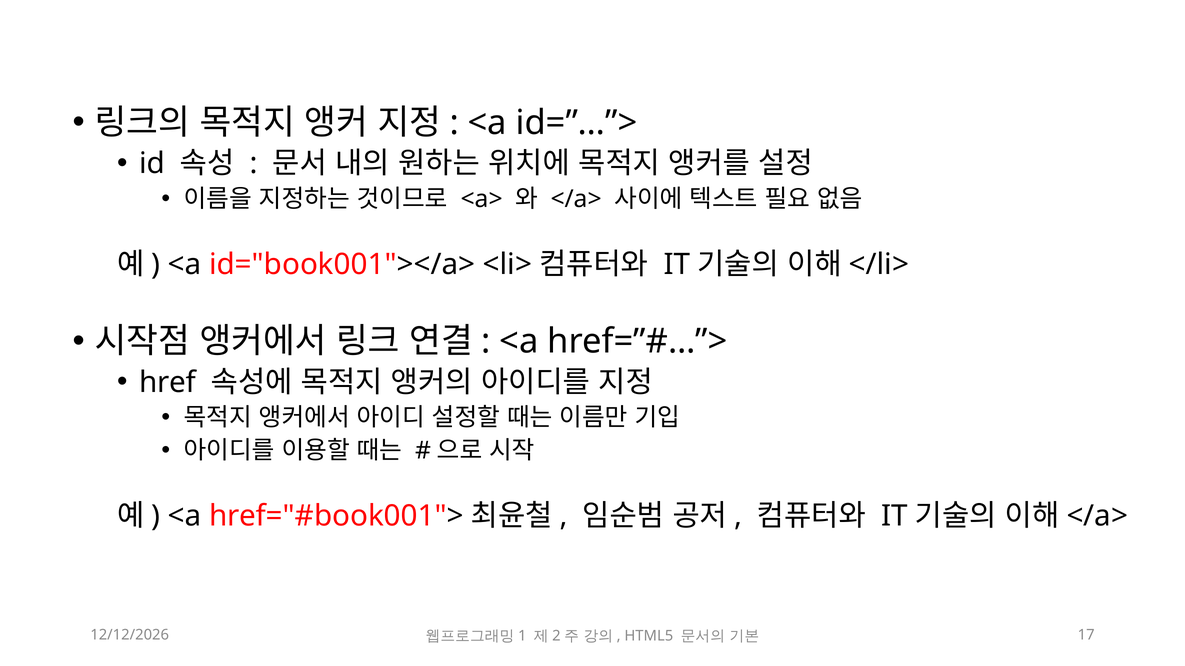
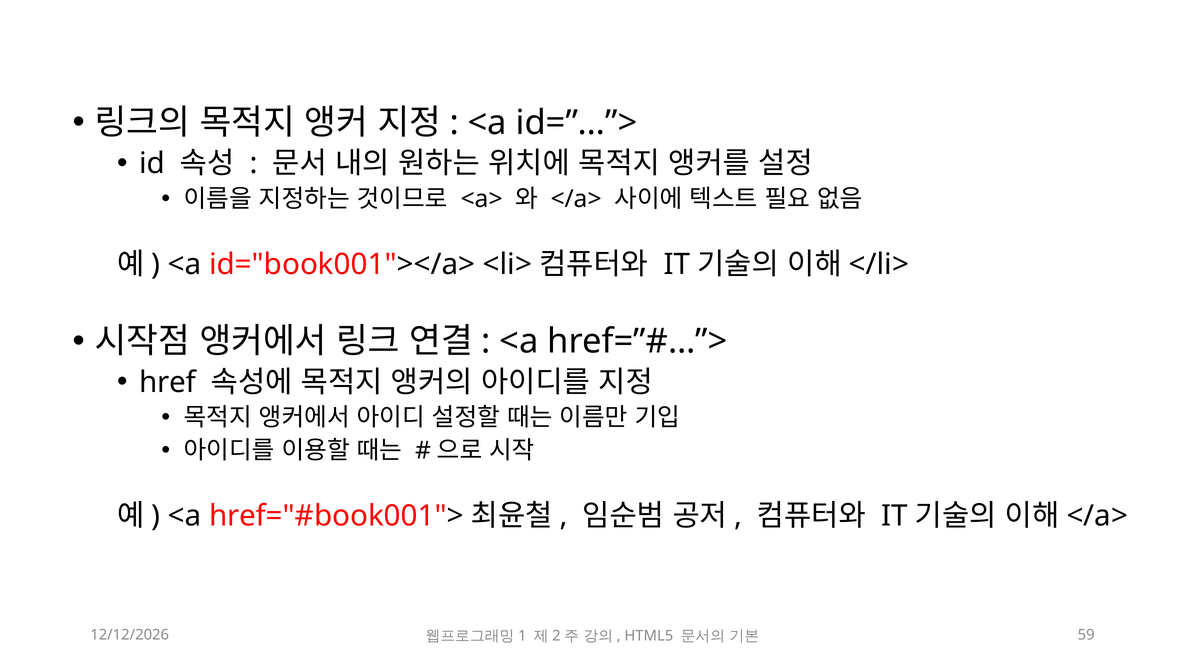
17: 17 -> 59 (1086, 635)
